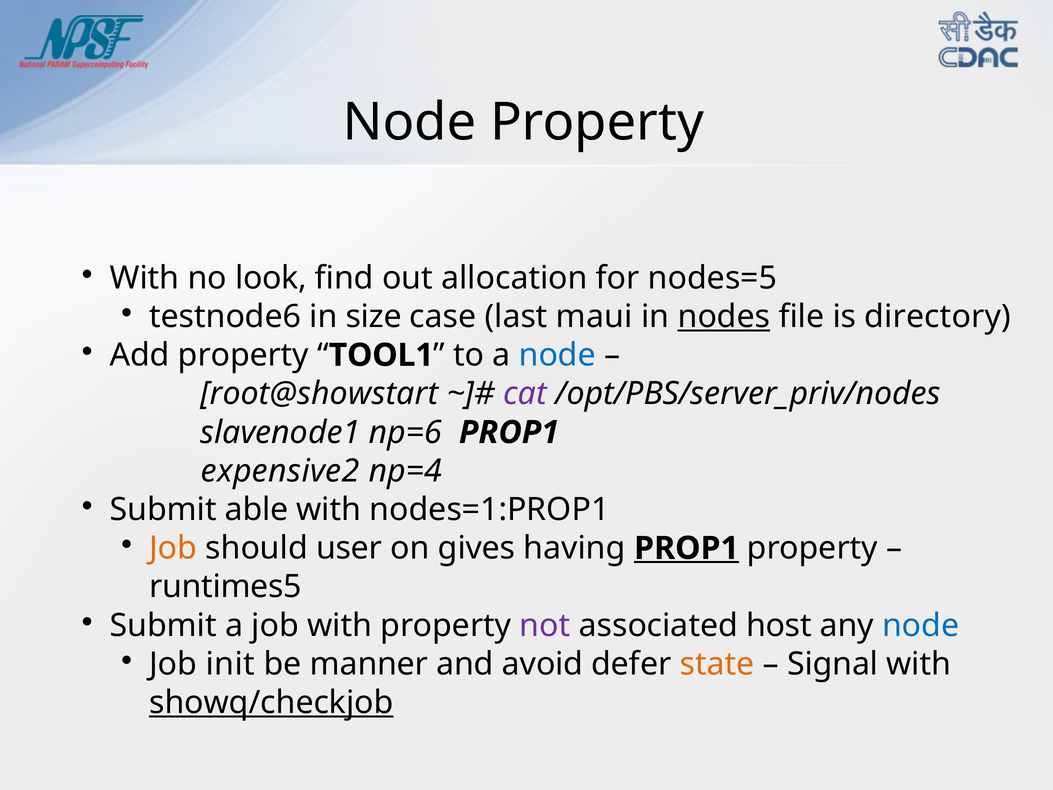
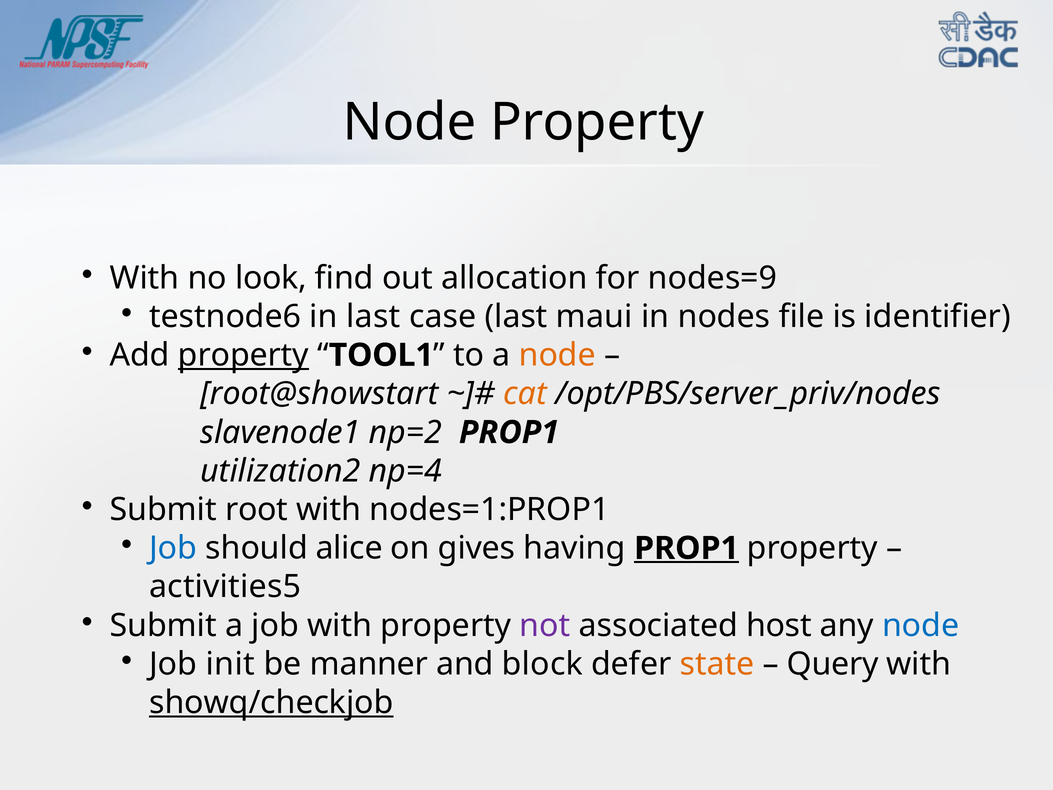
nodes=5: nodes=5 -> nodes=9 (713, 278)
in size: size -> last (373, 317)
nodes underline: present -> none (724, 317)
directory: directory -> identifier (938, 317)
property underline: none -> present (243, 355)
node colour: blue -> orange (557, 355)
cat colour: purple -> orange (525, 394)
np=6: np=6 -> np=2 (405, 432)
expensive2: expensive2 -> utilization2 (280, 471)
able: able -> root (257, 509)
Job colour: orange -> blue (173, 548)
user: user -> alice (349, 548)
runtimes5: runtimes5 -> activities5 (225, 587)
avoid: avoid -> block (542, 664)
Signal: Signal -> Query (833, 664)
